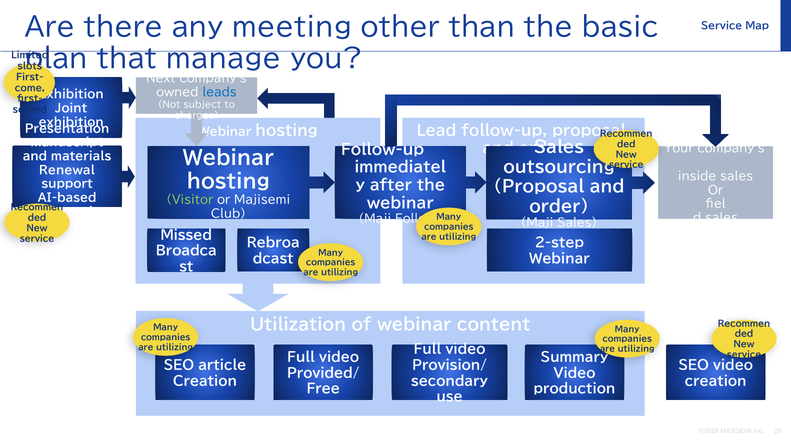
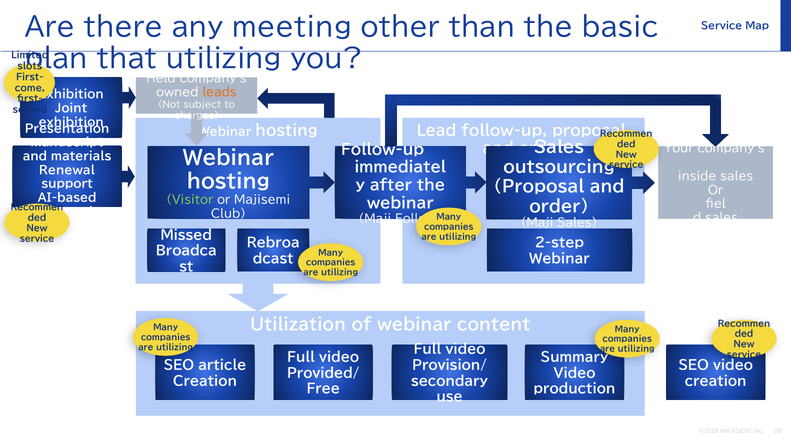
manage: manage -> utilizing (224, 59)
Next: Next -> Held (161, 79)
leads colour: blue -> orange (220, 92)
